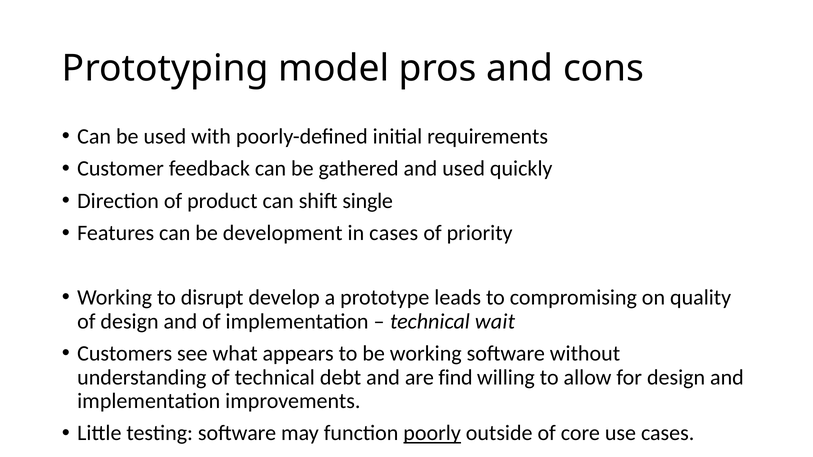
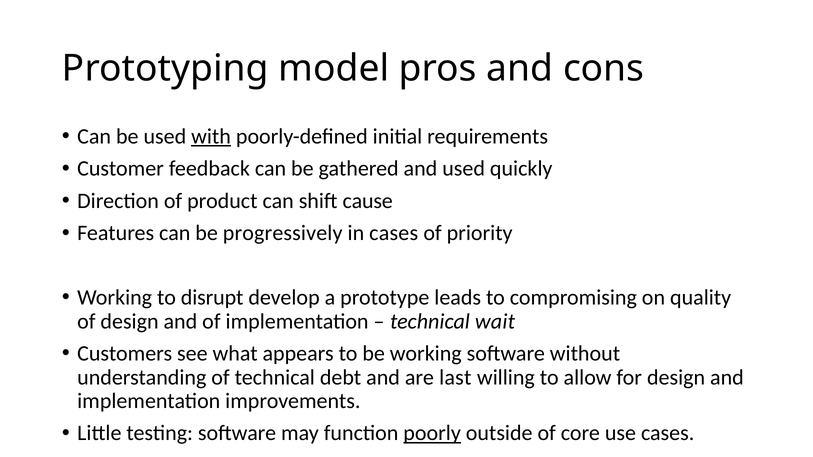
with underline: none -> present (211, 137)
single: single -> cause (368, 201)
development: development -> progressively (283, 233)
find: find -> last (455, 377)
